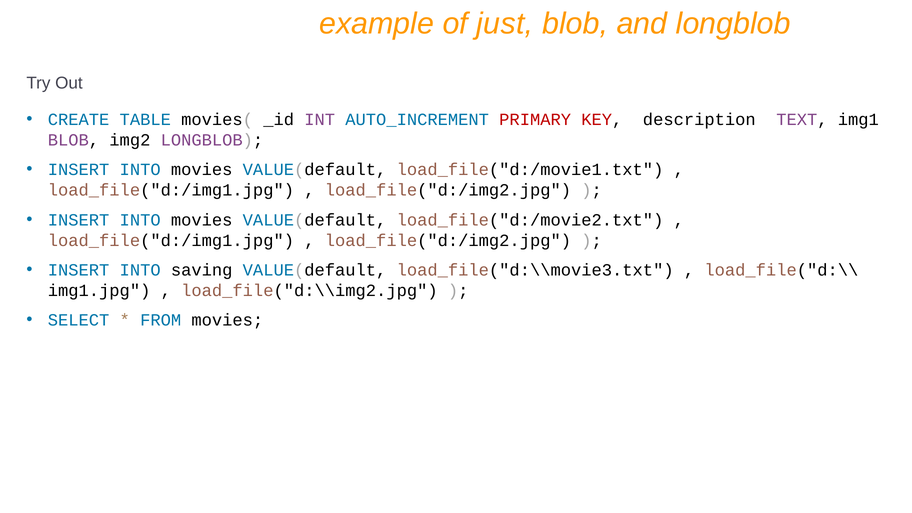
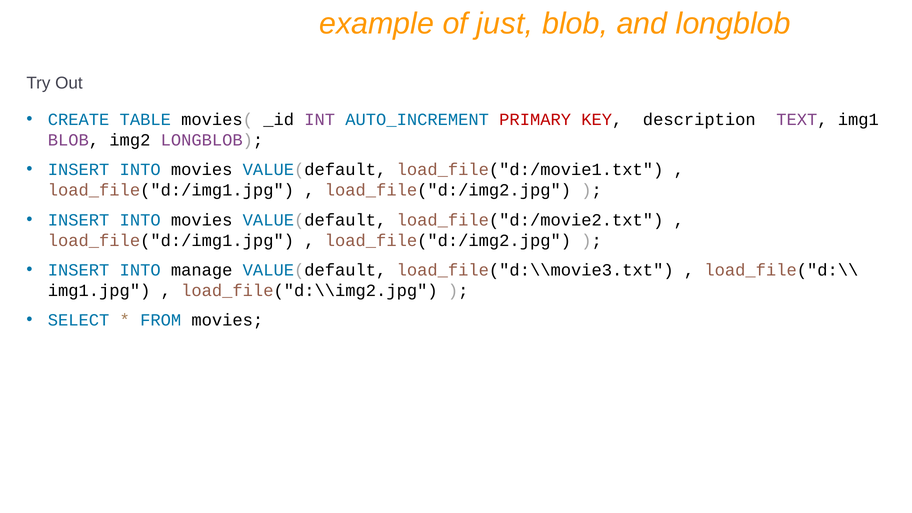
saving: saving -> manage (202, 270)
